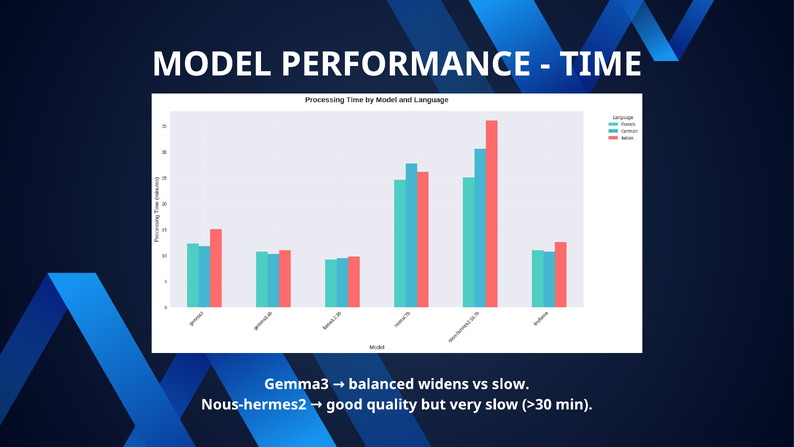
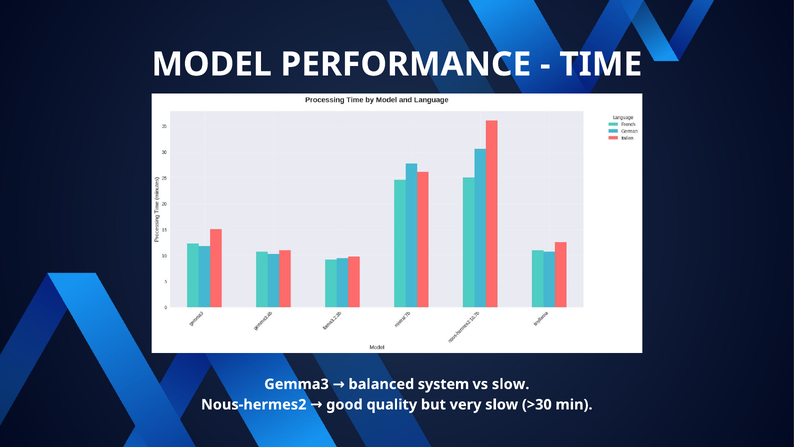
widens: widens -> system (443, 384)
